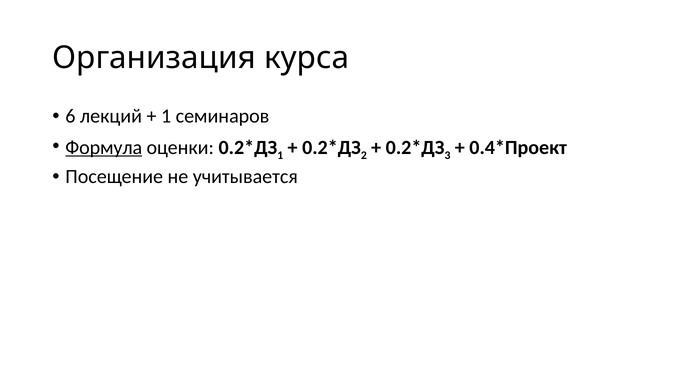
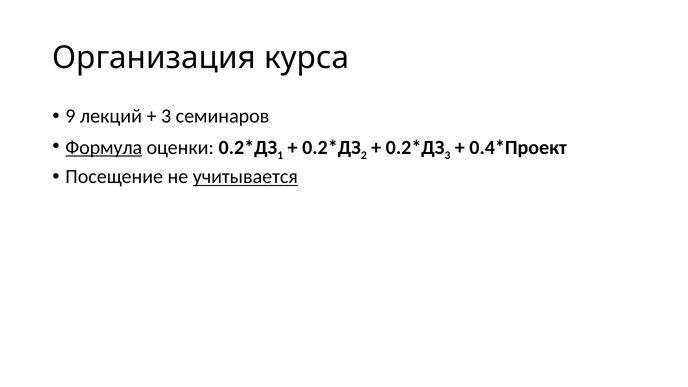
6: 6 -> 9 (70, 116)
1: 1 -> 3 (166, 116)
учитывается underline: none -> present (245, 177)
